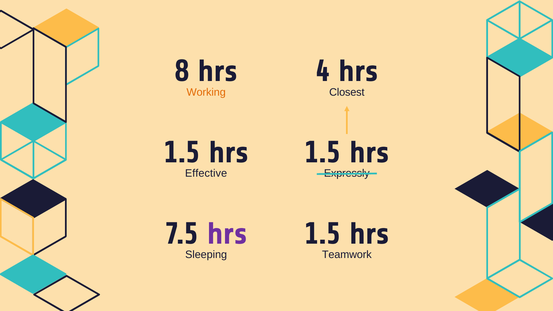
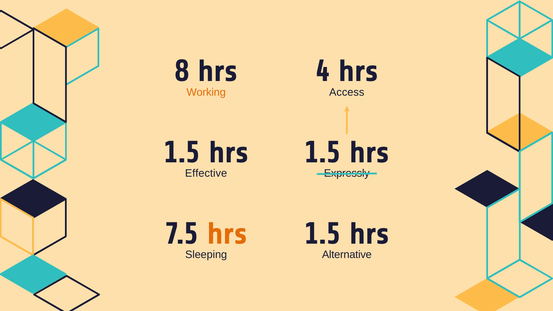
Closest: Closest -> Access (347, 92)
hrs colour: purple -> orange (227, 234)
Teamwork: Teamwork -> Alternative (347, 255)
